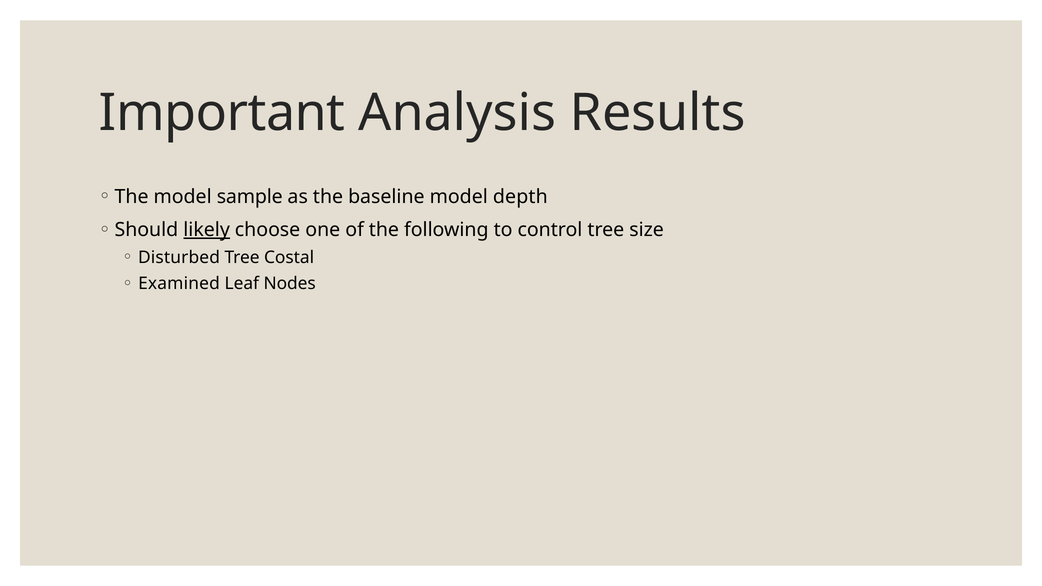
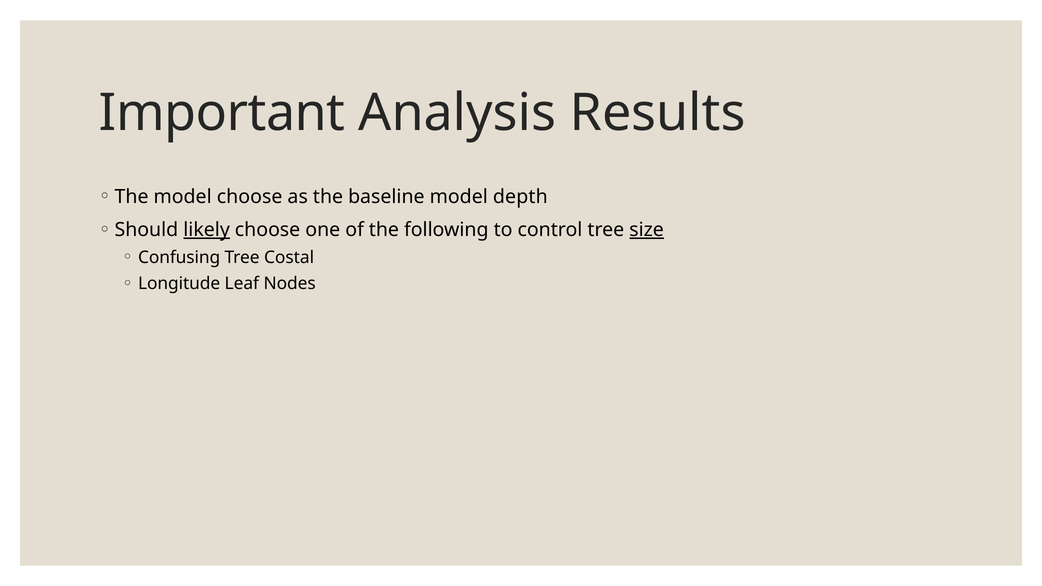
model sample: sample -> choose (250, 197)
size underline: none -> present (647, 230)
Disturbed: Disturbed -> Confusing (179, 257)
Examined: Examined -> Longitude (179, 284)
